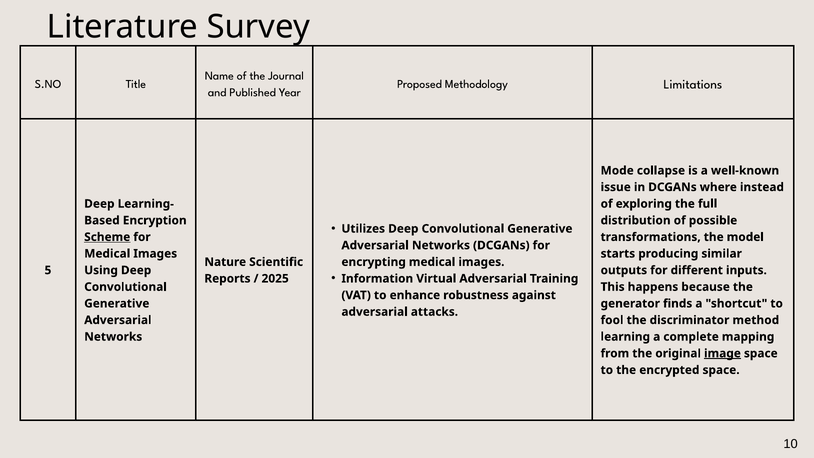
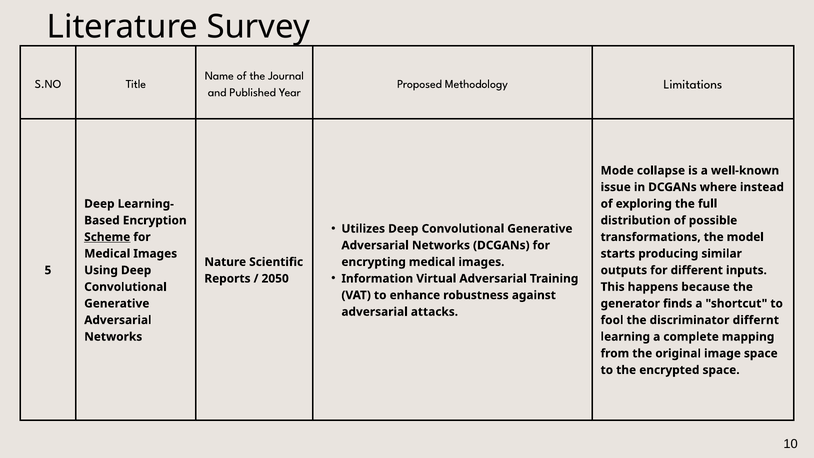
2025: 2025 -> 2050 (275, 279)
method: method -> differnt (756, 320)
image underline: present -> none (722, 353)
